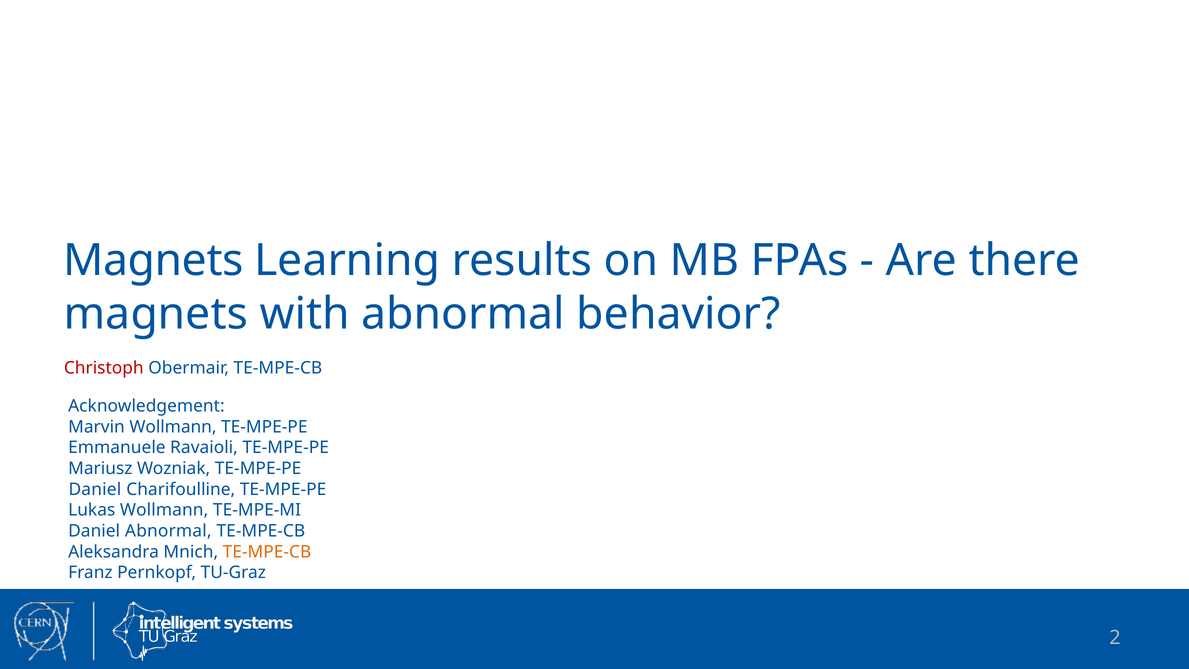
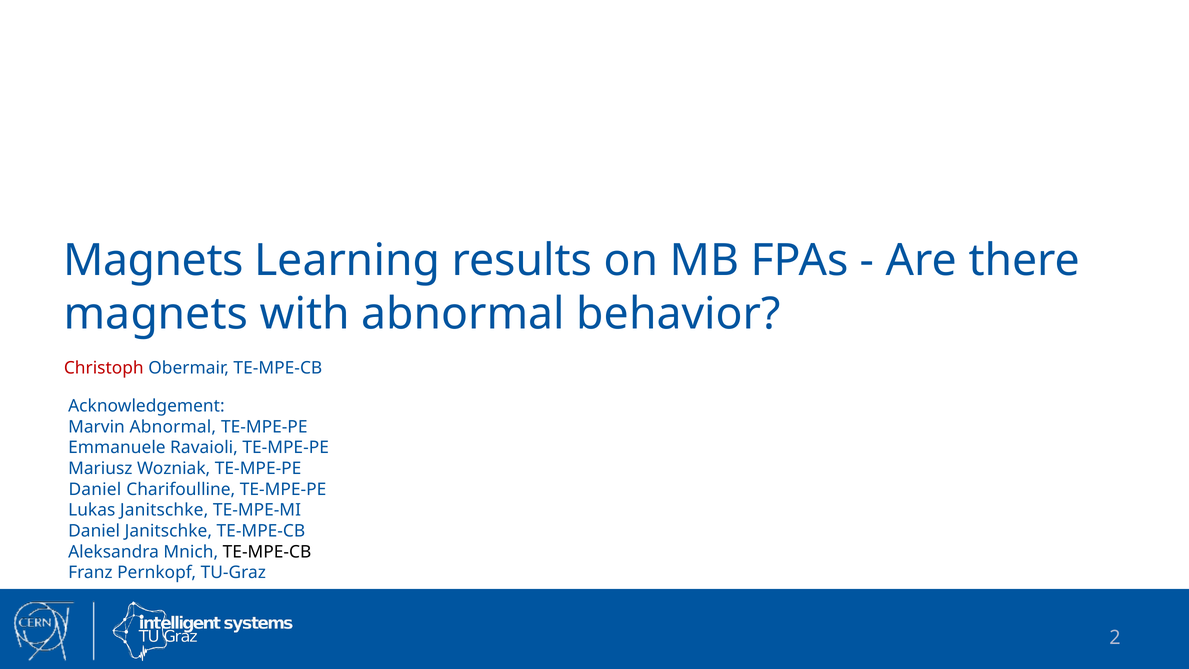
Marvin Wollmann: Wollmann -> Abnormal (173, 427)
Lukas Wollmann: Wollmann -> Janitschke (164, 510)
Daniel Abnormal: Abnormal -> Janitschke (168, 531)
TE-MPE-CB colour: orange -> black (267, 552)
